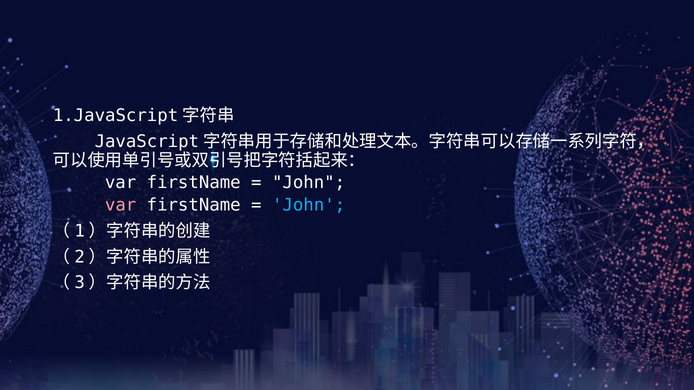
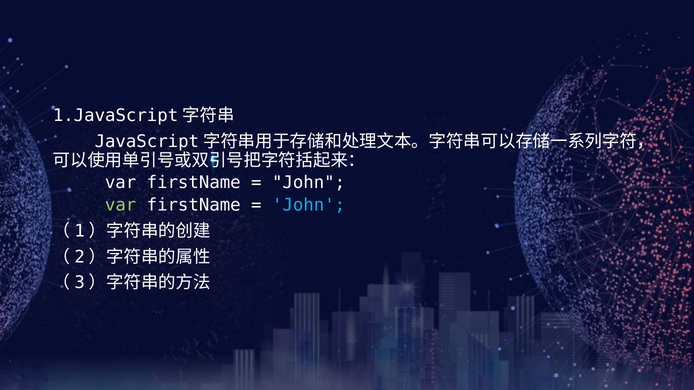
var colour: pink -> light green (121, 205)
